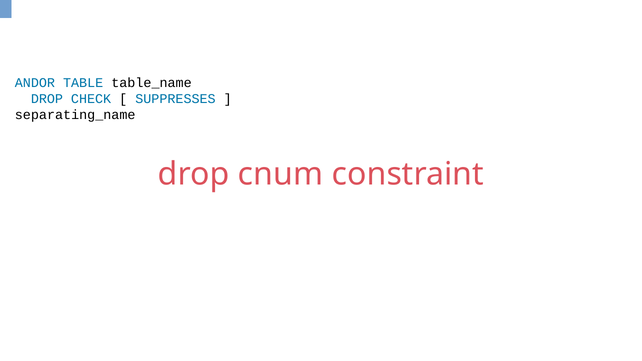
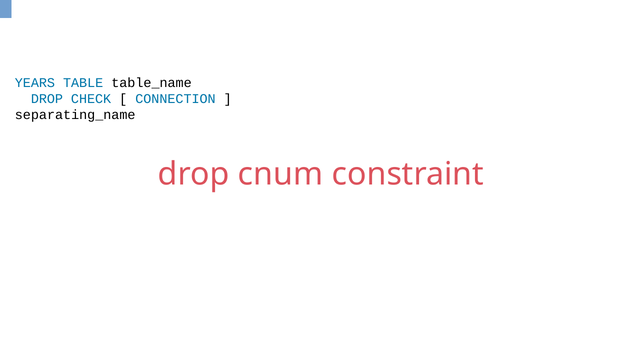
ANDOR: ANDOR -> YEARS (35, 83)
SUPPRESSES: SUPPRESSES -> CONNECTION (175, 99)
